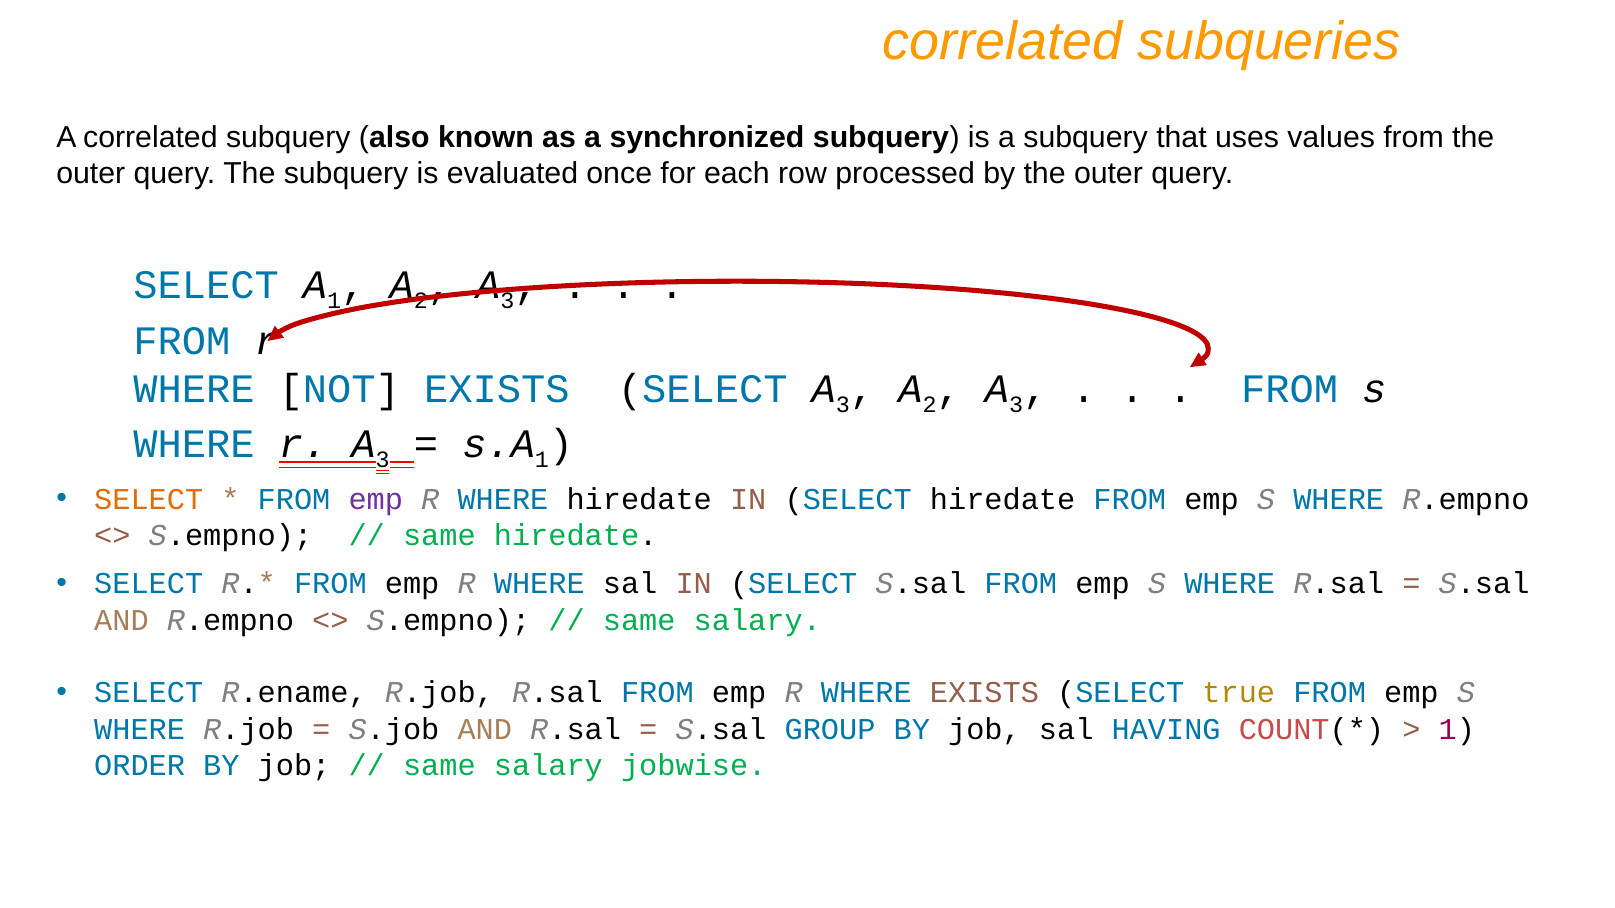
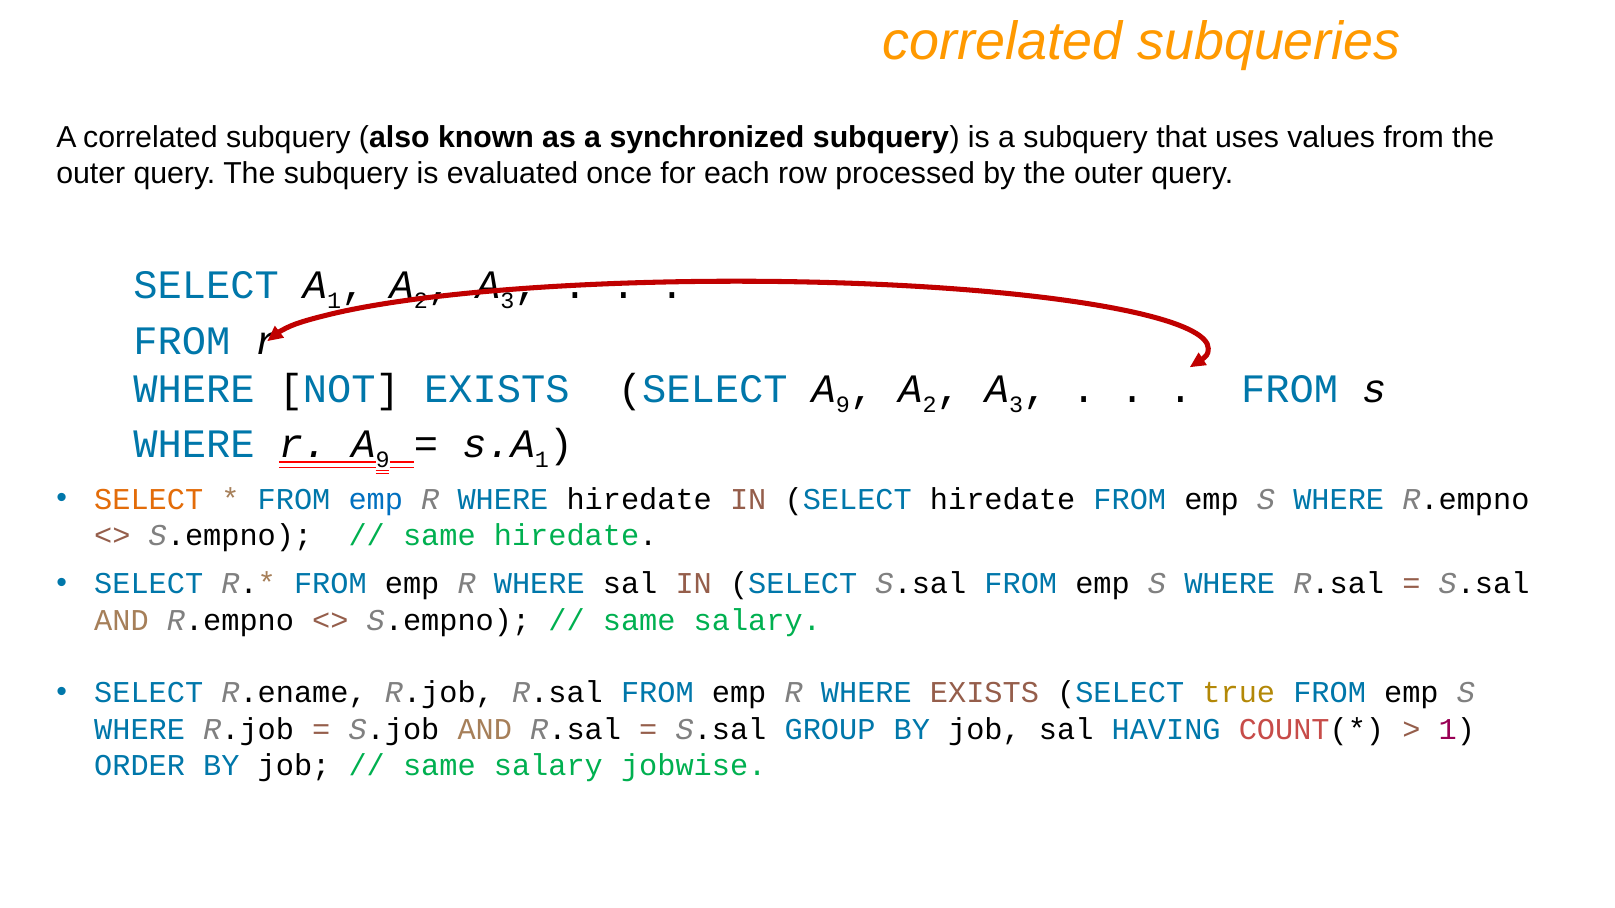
SELECT A 3: 3 -> 9 (843, 405)
r A 3: 3 -> 9 (383, 460)
emp colour: purple -> blue (376, 499)
